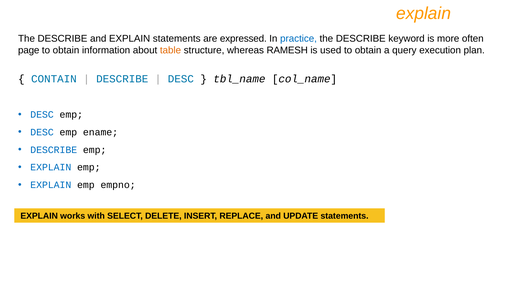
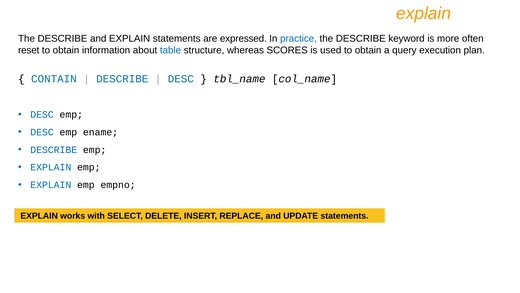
page: page -> reset (29, 50)
table colour: orange -> blue (171, 50)
RAMESH: RAMESH -> SCORES (287, 50)
